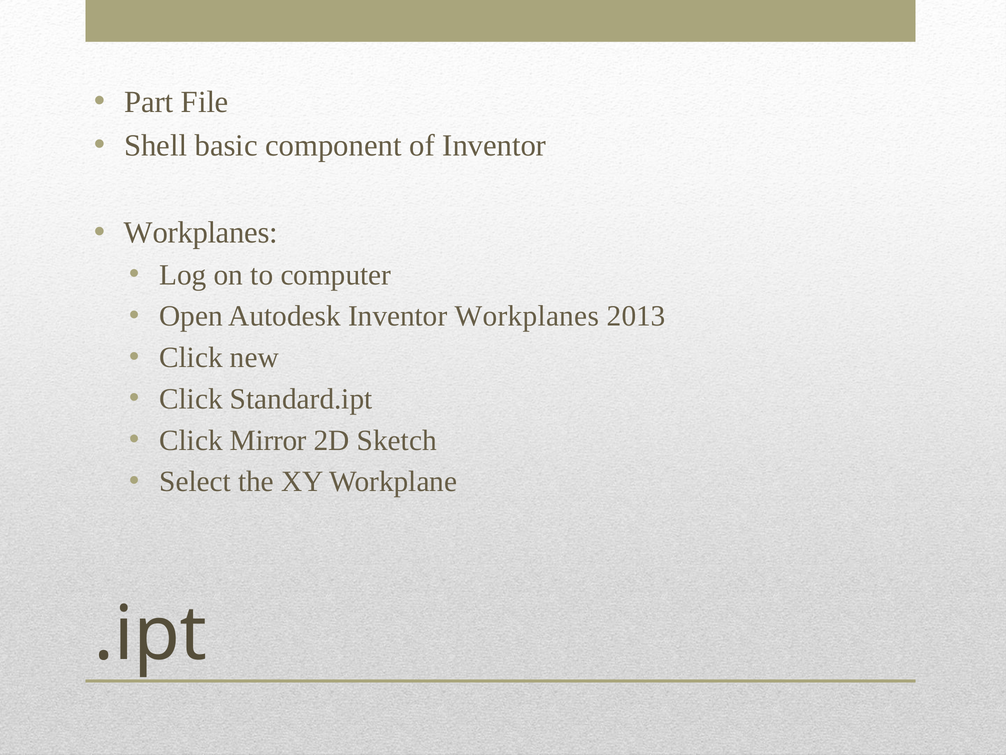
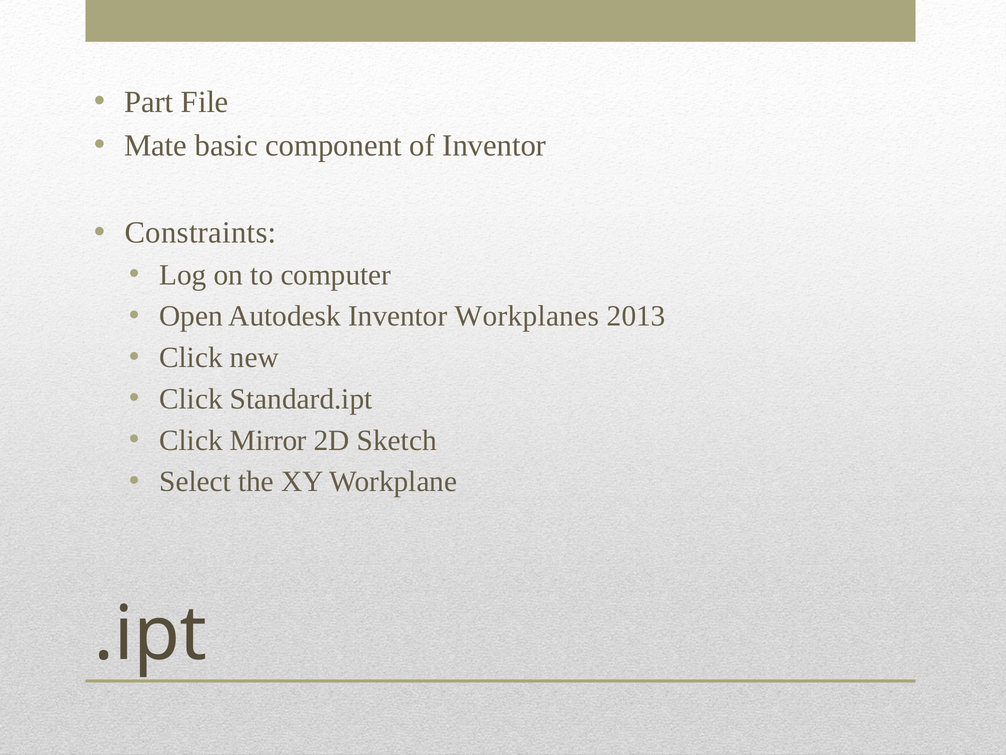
Shell: Shell -> Mate (156, 146)
Workplanes: Workplanes -> Constraints (201, 233)
